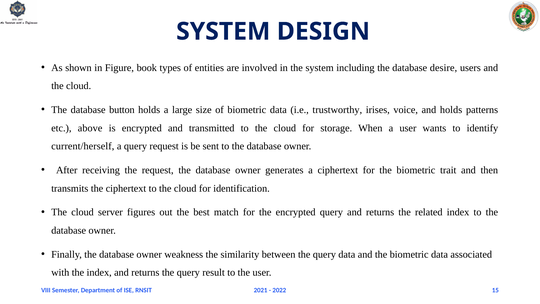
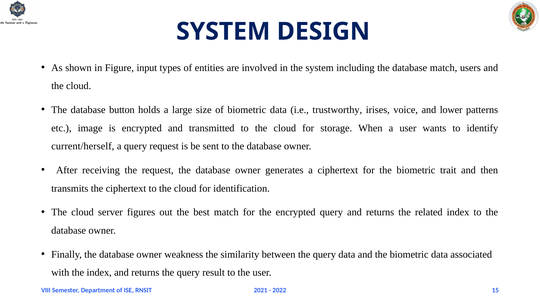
book: book -> input (147, 68)
database desire: desire -> match (444, 68)
and holds: holds -> lower (451, 110)
above: above -> image (90, 128)
